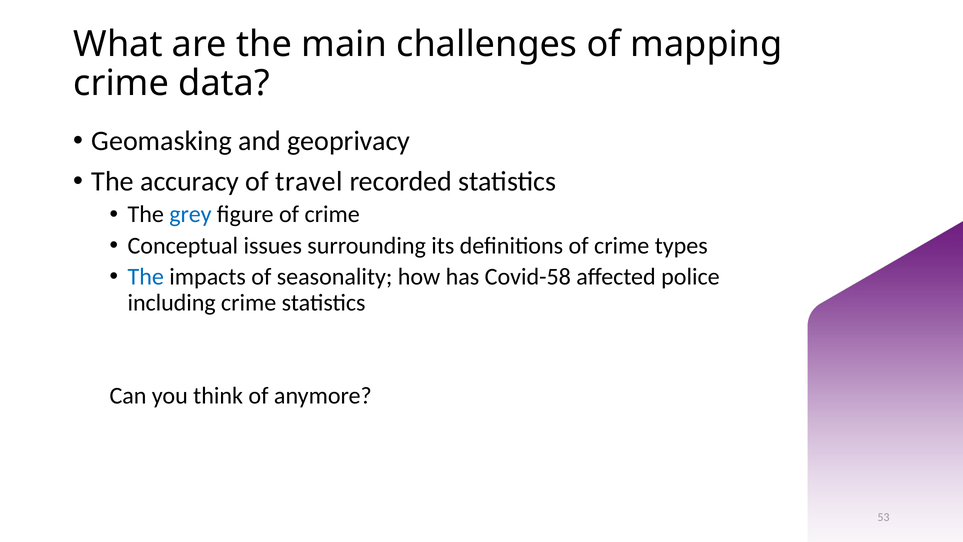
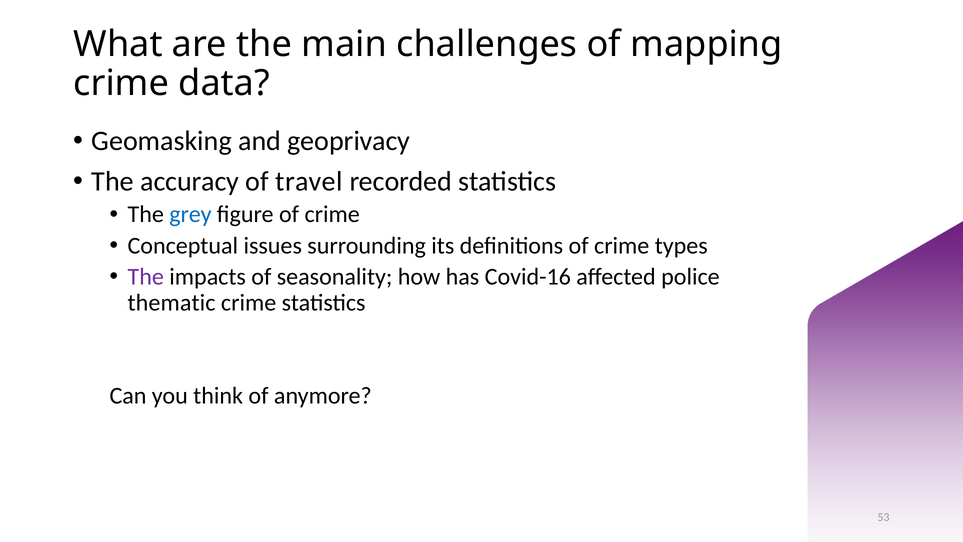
The colour: blue -> purple (146, 276)
Covid-58: Covid-58 -> Covid-16 (528, 276)
including: including -> thematic (172, 302)
